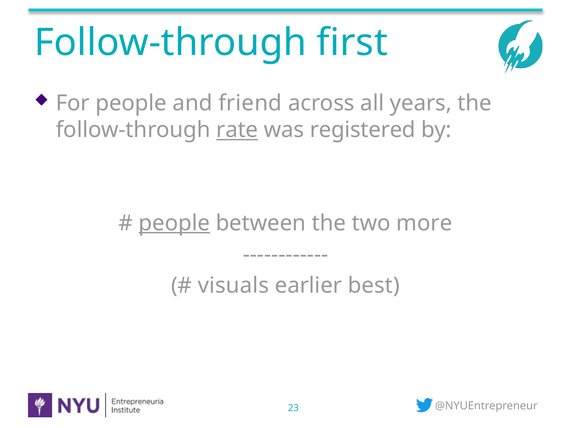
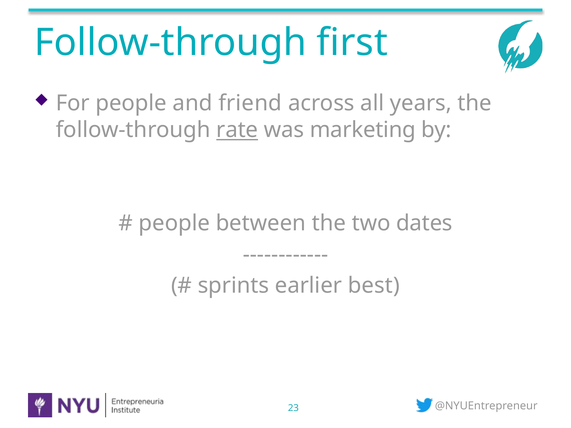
registered: registered -> marketing (363, 130)
people underline: present -> none (174, 223)
more: more -> dates (424, 223)
visuals: visuals -> sprints (233, 286)
